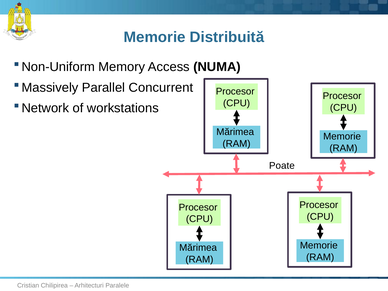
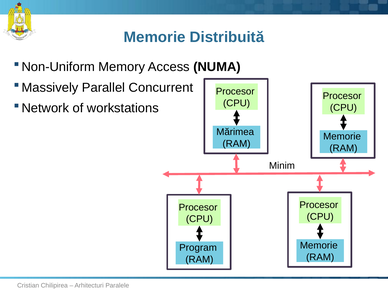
Poate: Poate -> Minim (282, 166)
Mărimea: Mărimea -> Program (198, 248)
